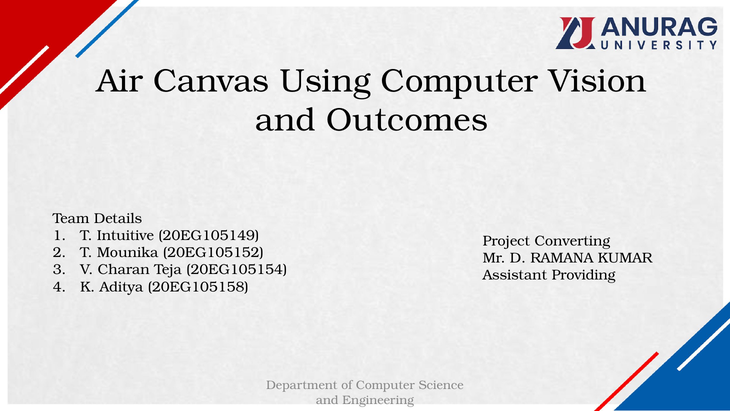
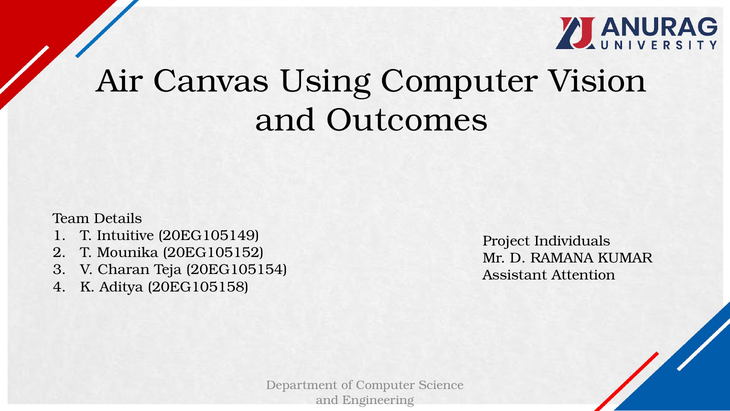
Converting: Converting -> Individuals (572, 241)
Providing: Providing -> Attention (583, 275)
